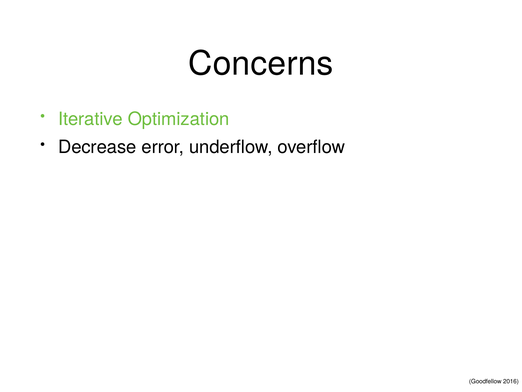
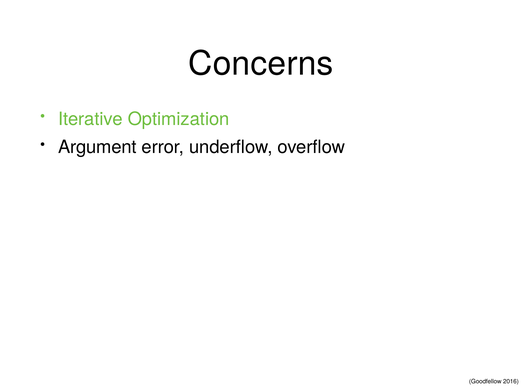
Decrease: Decrease -> Argument (97, 147)
